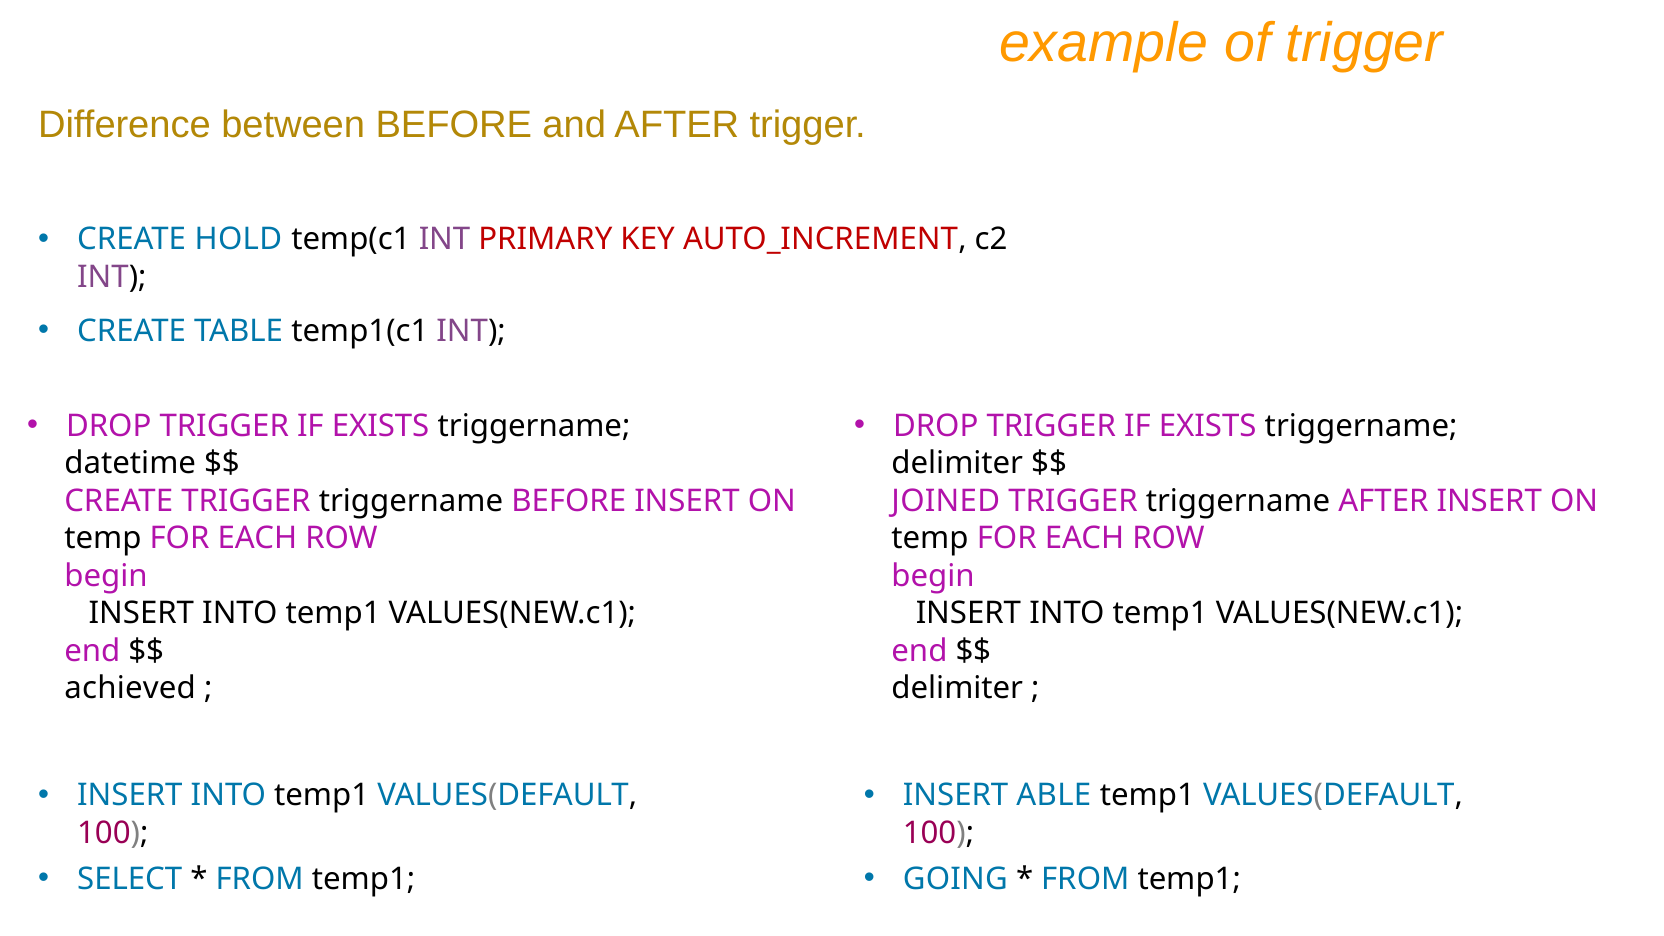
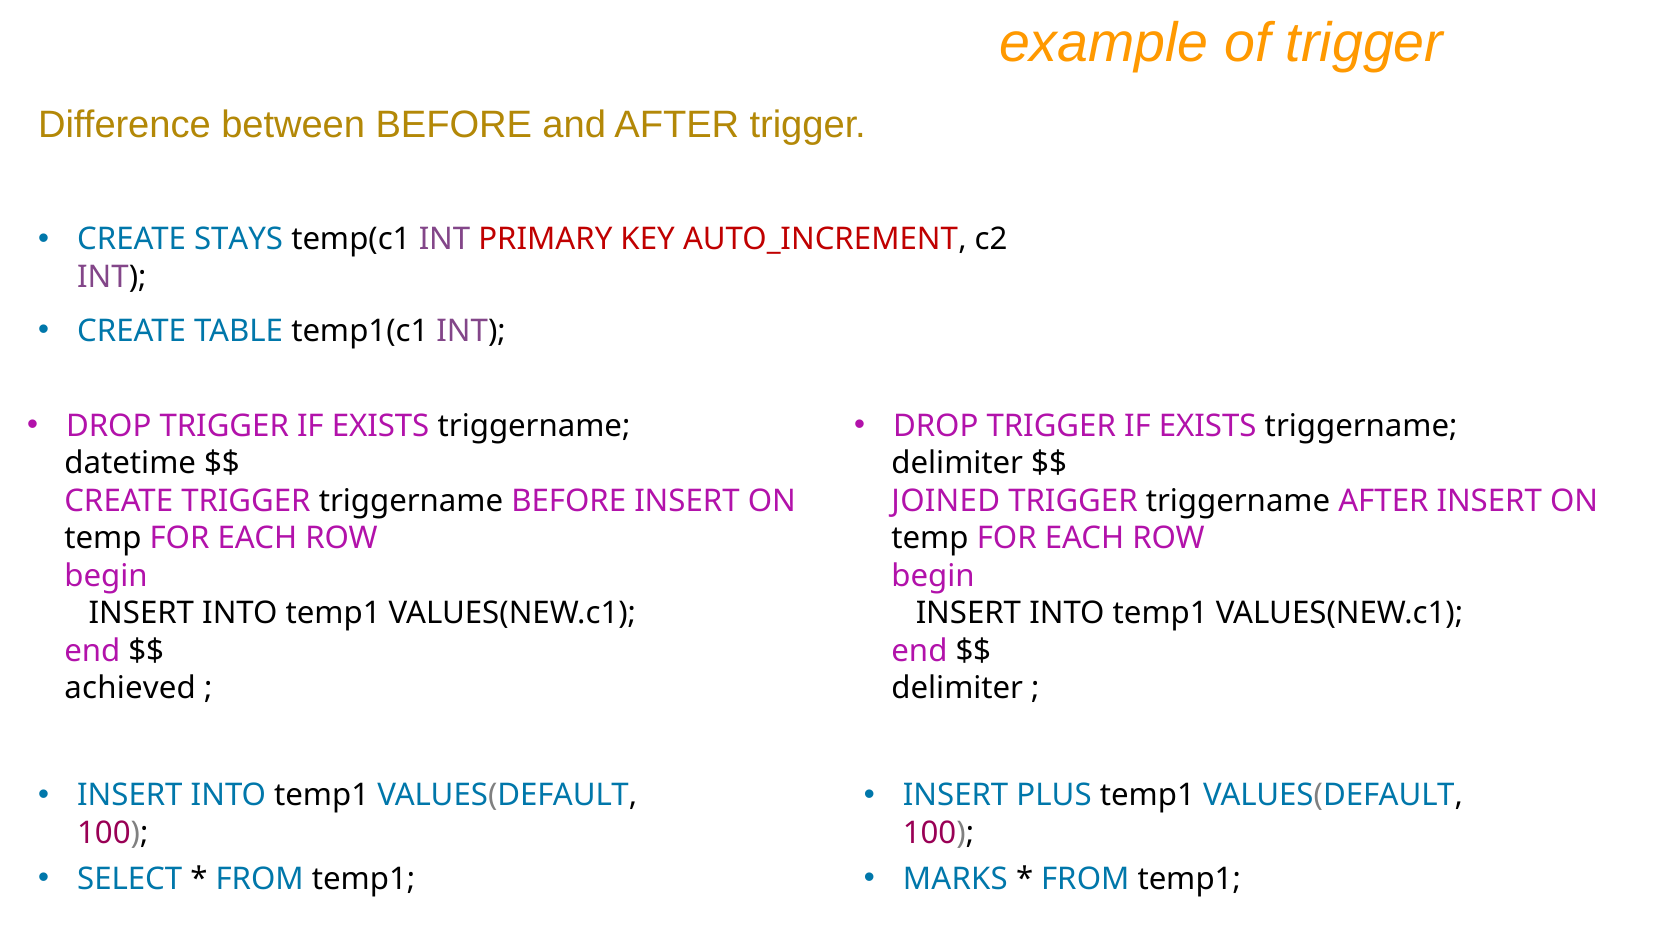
HOLD: HOLD -> STAYS (239, 239)
ABLE: ABLE -> PLUS (1054, 796)
GOING: GOING -> MARKS (955, 879)
